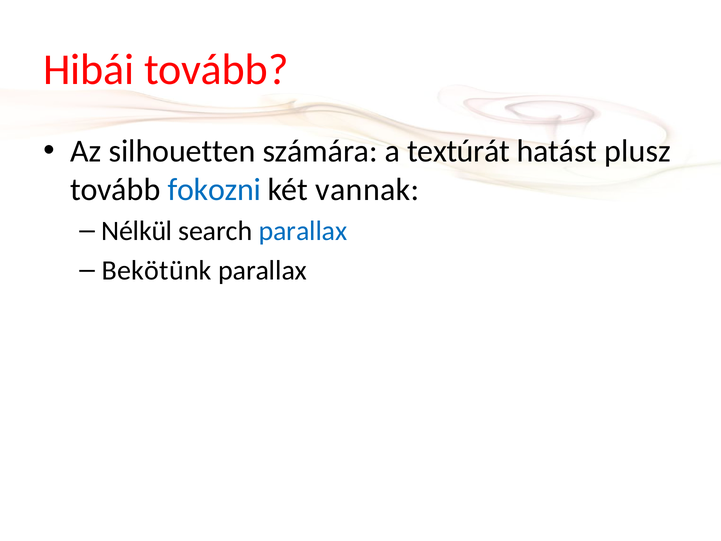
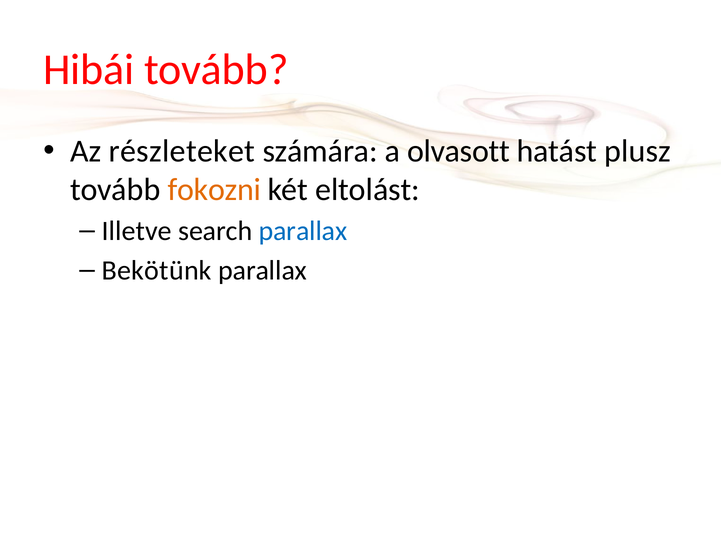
silhouetten: silhouetten -> részleteket (182, 151)
textúrát: textúrát -> olvasott (459, 151)
fokozni colour: blue -> orange (214, 190)
vannak: vannak -> eltolást (368, 190)
Nélkül: Nélkül -> Illetve (137, 231)
